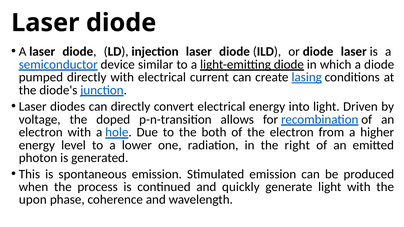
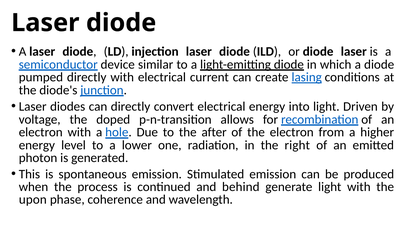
both: both -> after (214, 133)
quickly: quickly -> behind (241, 187)
